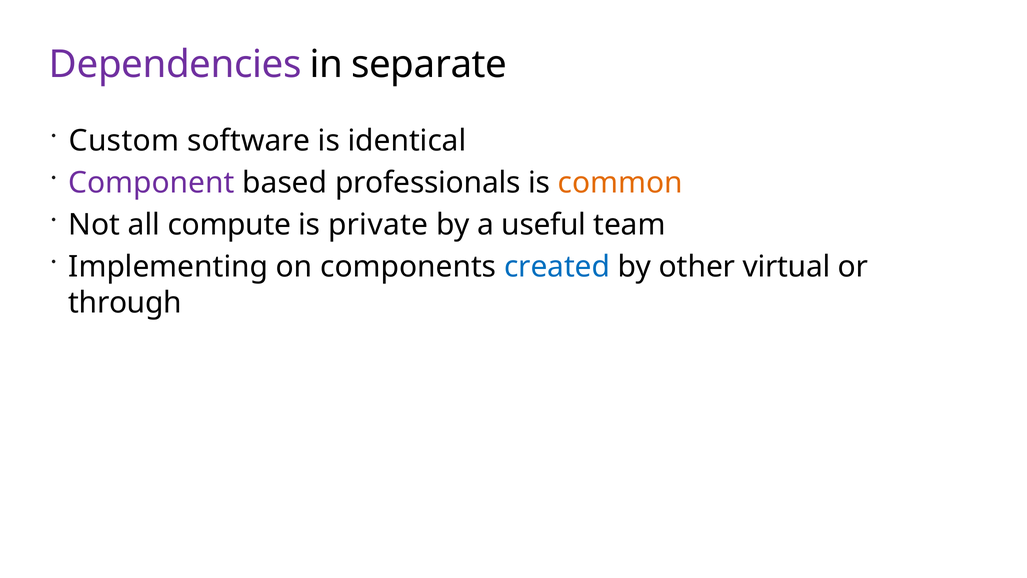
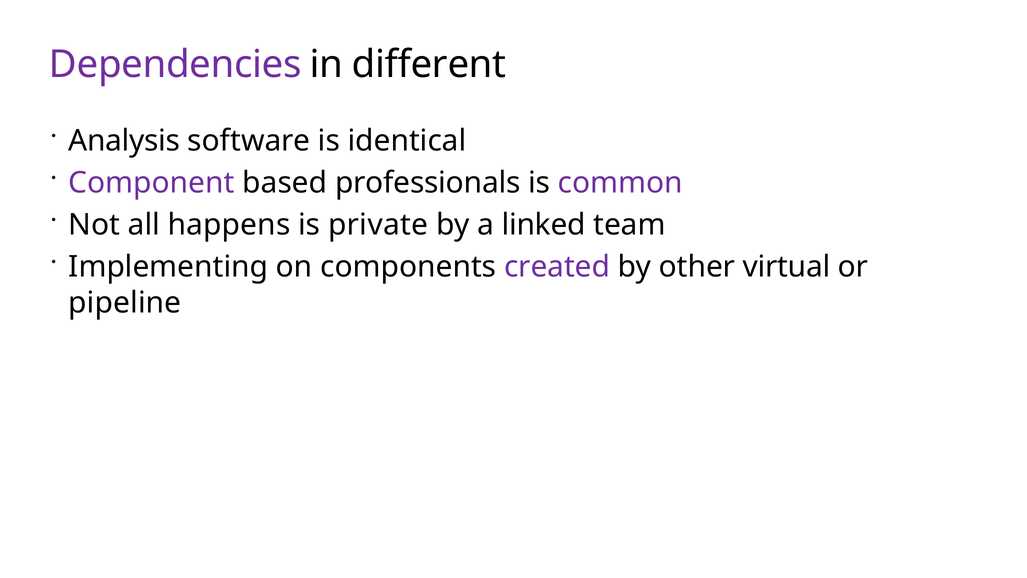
separate: separate -> different (429, 64)
Custom: Custom -> Analysis (124, 141)
common colour: orange -> purple (620, 183)
compute: compute -> happens (229, 225)
useful: useful -> linked (544, 225)
created colour: blue -> purple (557, 267)
through: through -> pipeline (125, 303)
